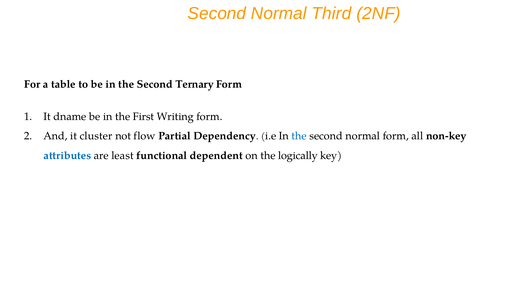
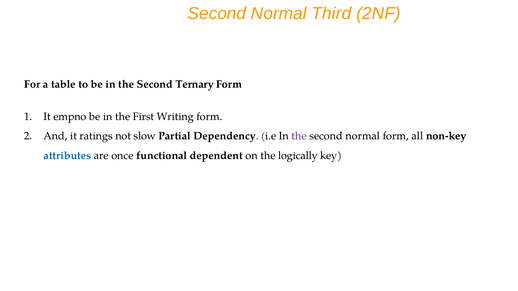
dname: dname -> empno (70, 117)
cluster: cluster -> ratings (96, 136)
flow: flow -> slow (145, 136)
the colour: blue -> purple (299, 136)
least: least -> once (123, 156)
